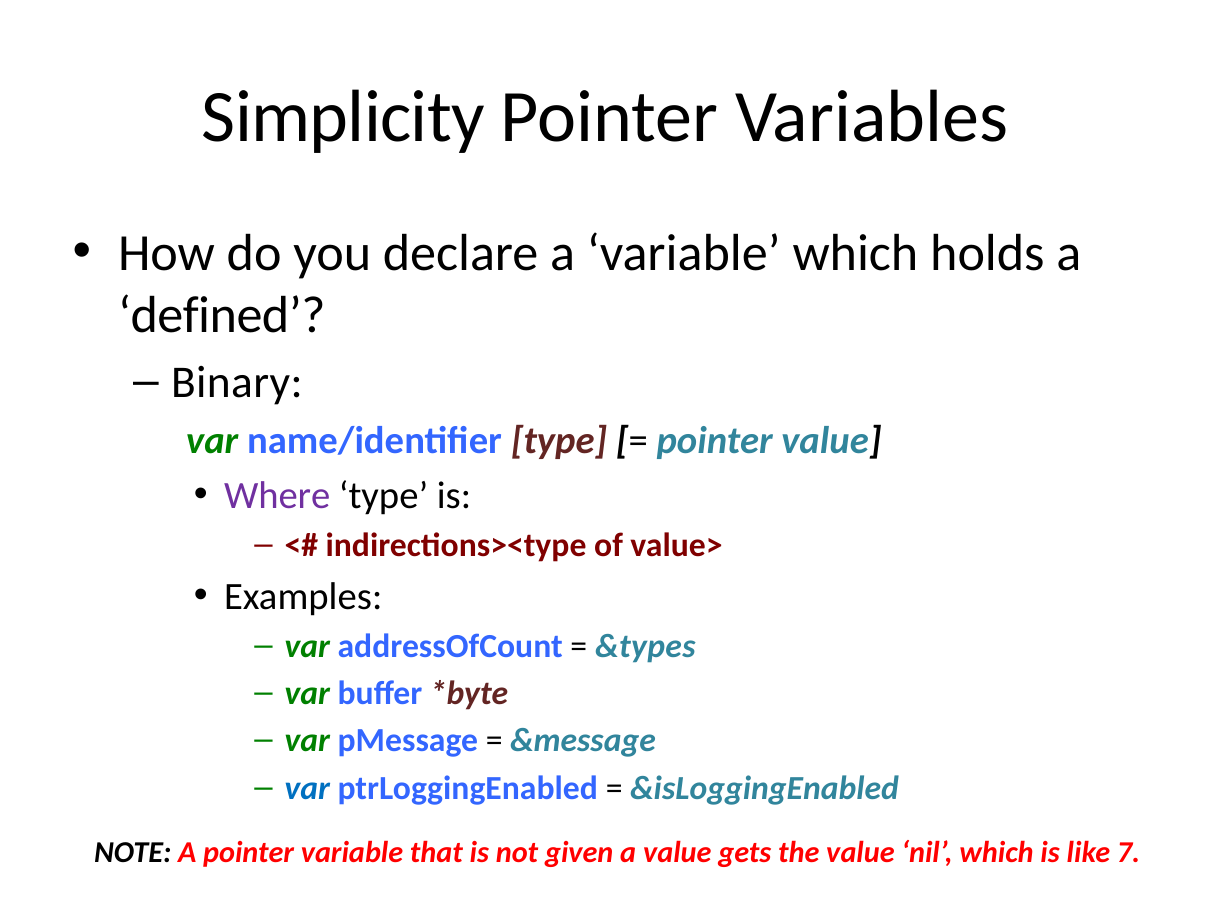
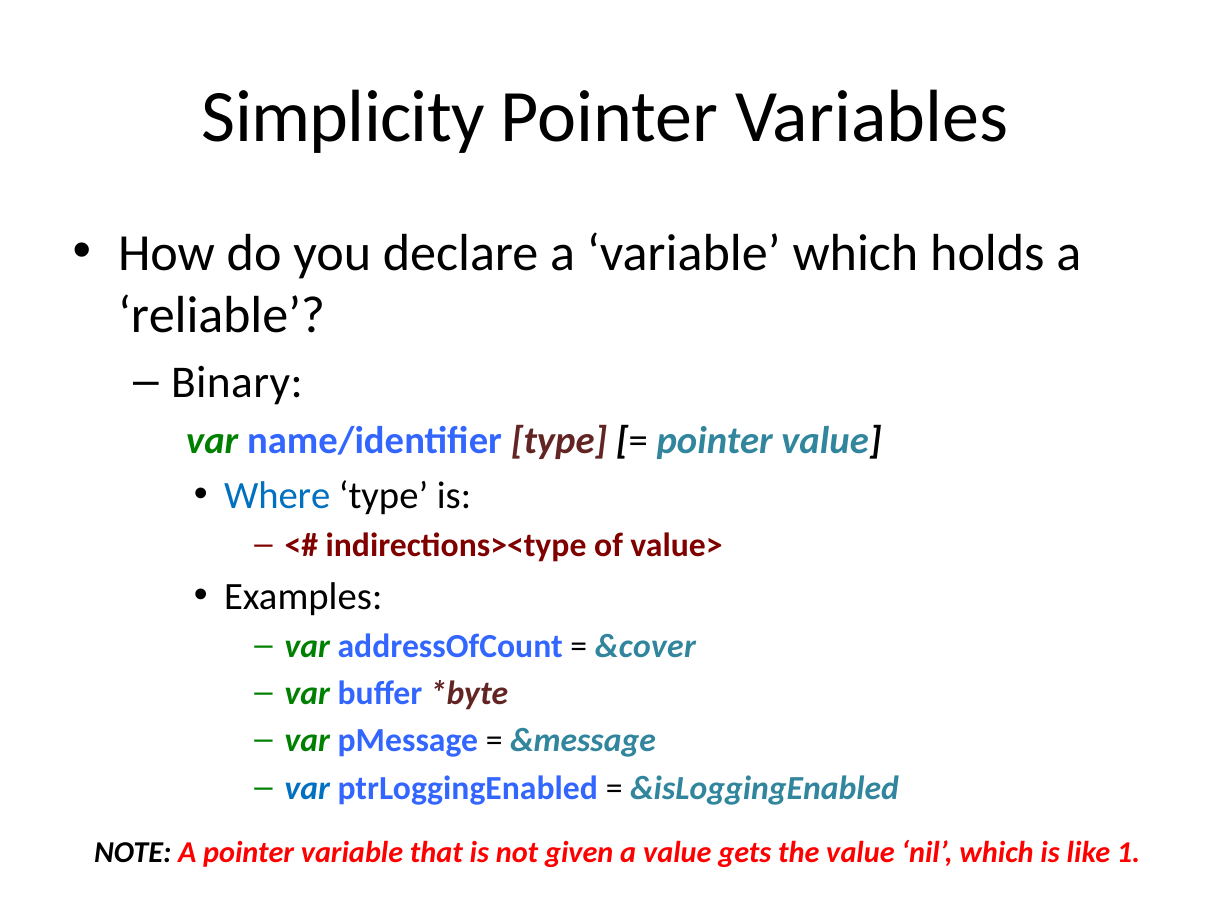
defined: defined -> reliable (222, 316)
Where colour: purple -> blue (277, 496)
&types: &types -> &cover (645, 647)
7: 7 -> 1 (1129, 853)
